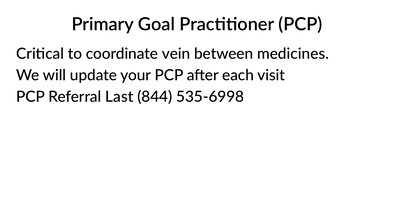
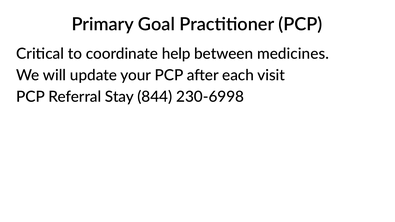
vein: vein -> help (176, 54)
Last: Last -> Stay (119, 97)
535-6998: 535-6998 -> 230-6998 (210, 97)
